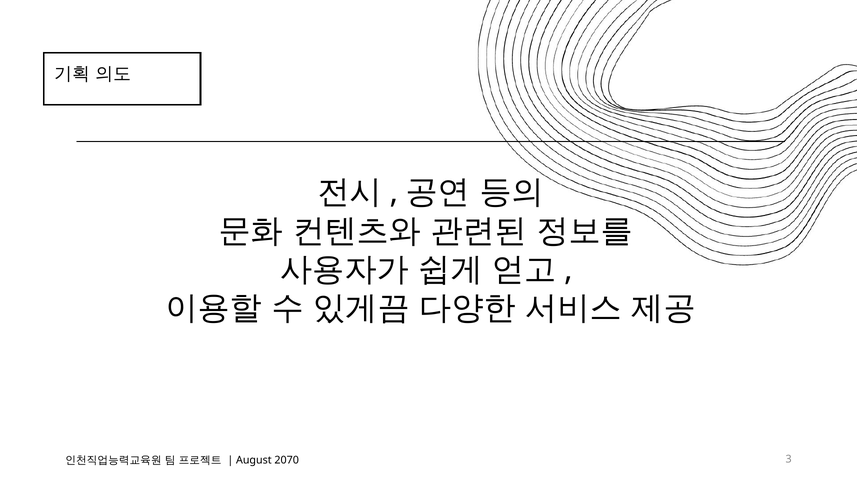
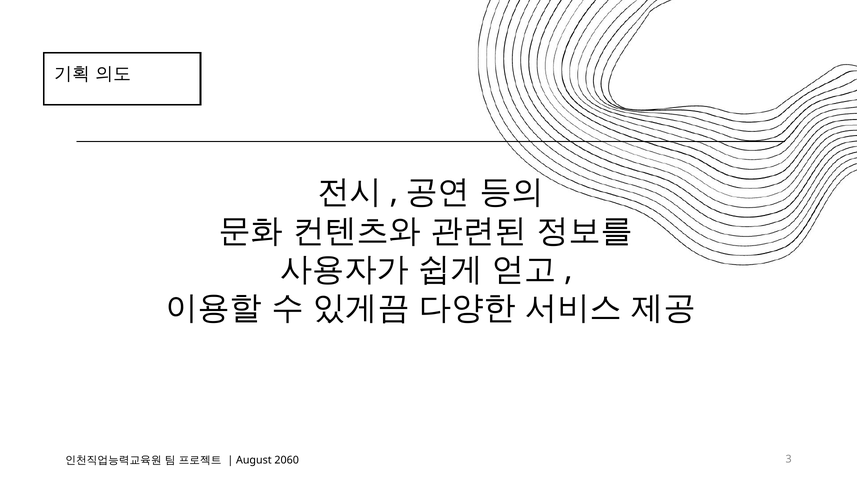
2070: 2070 -> 2060 (287, 460)
